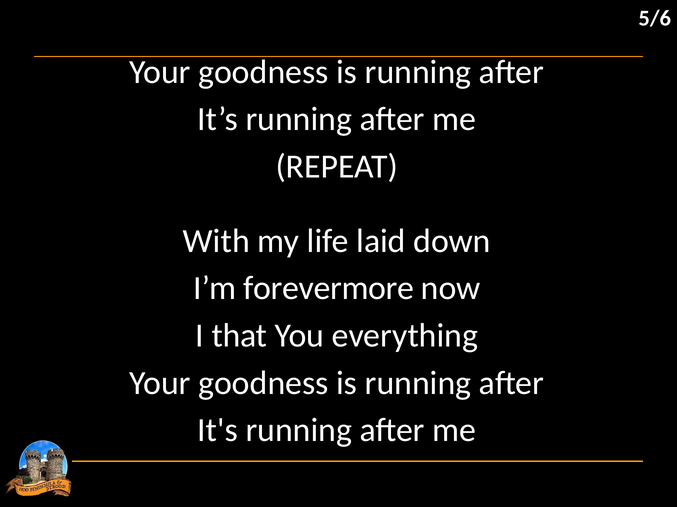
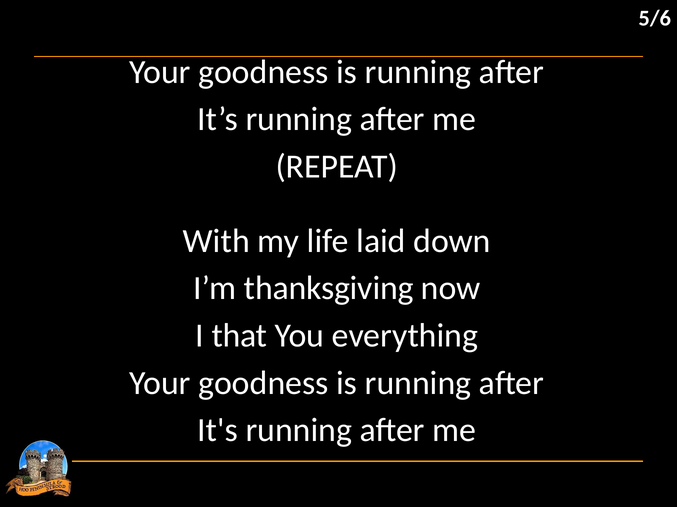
forevermore: forevermore -> thanksgiving (329, 289)
